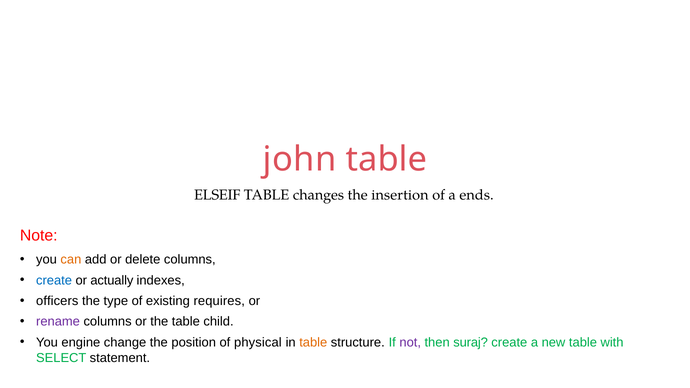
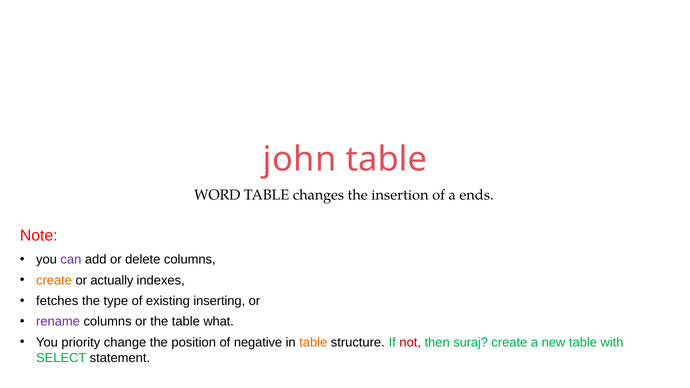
ELSEIF: ELSEIF -> WORD (217, 195)
can colour: orange -> purple (71, 260)
create colour: blue -> orange (54, 280)
officers: officers -> fetches (57, 301)
requires: requires -> inserting (219, 301)
child: child -> what (219, 322)
engine: engine -> priority (81, 342)
physical: physical -> negative (258, 342)
not colour: purple -> red (410, 342)
